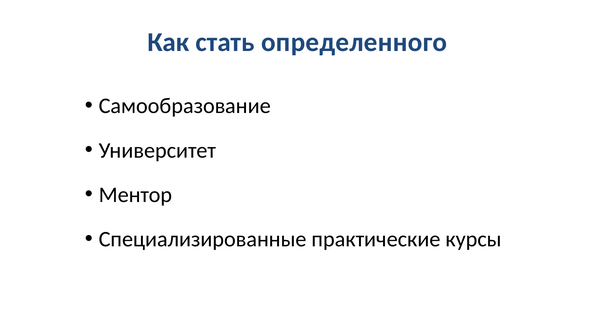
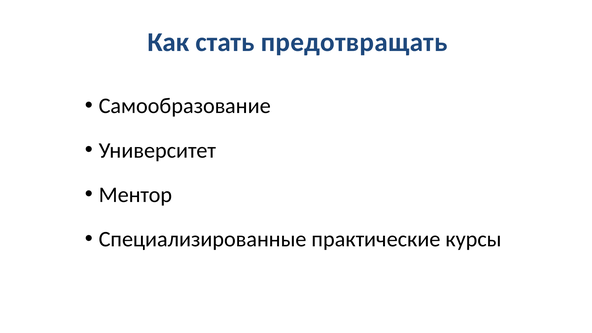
определенного: определенного -> предотвращать (354, 42)
